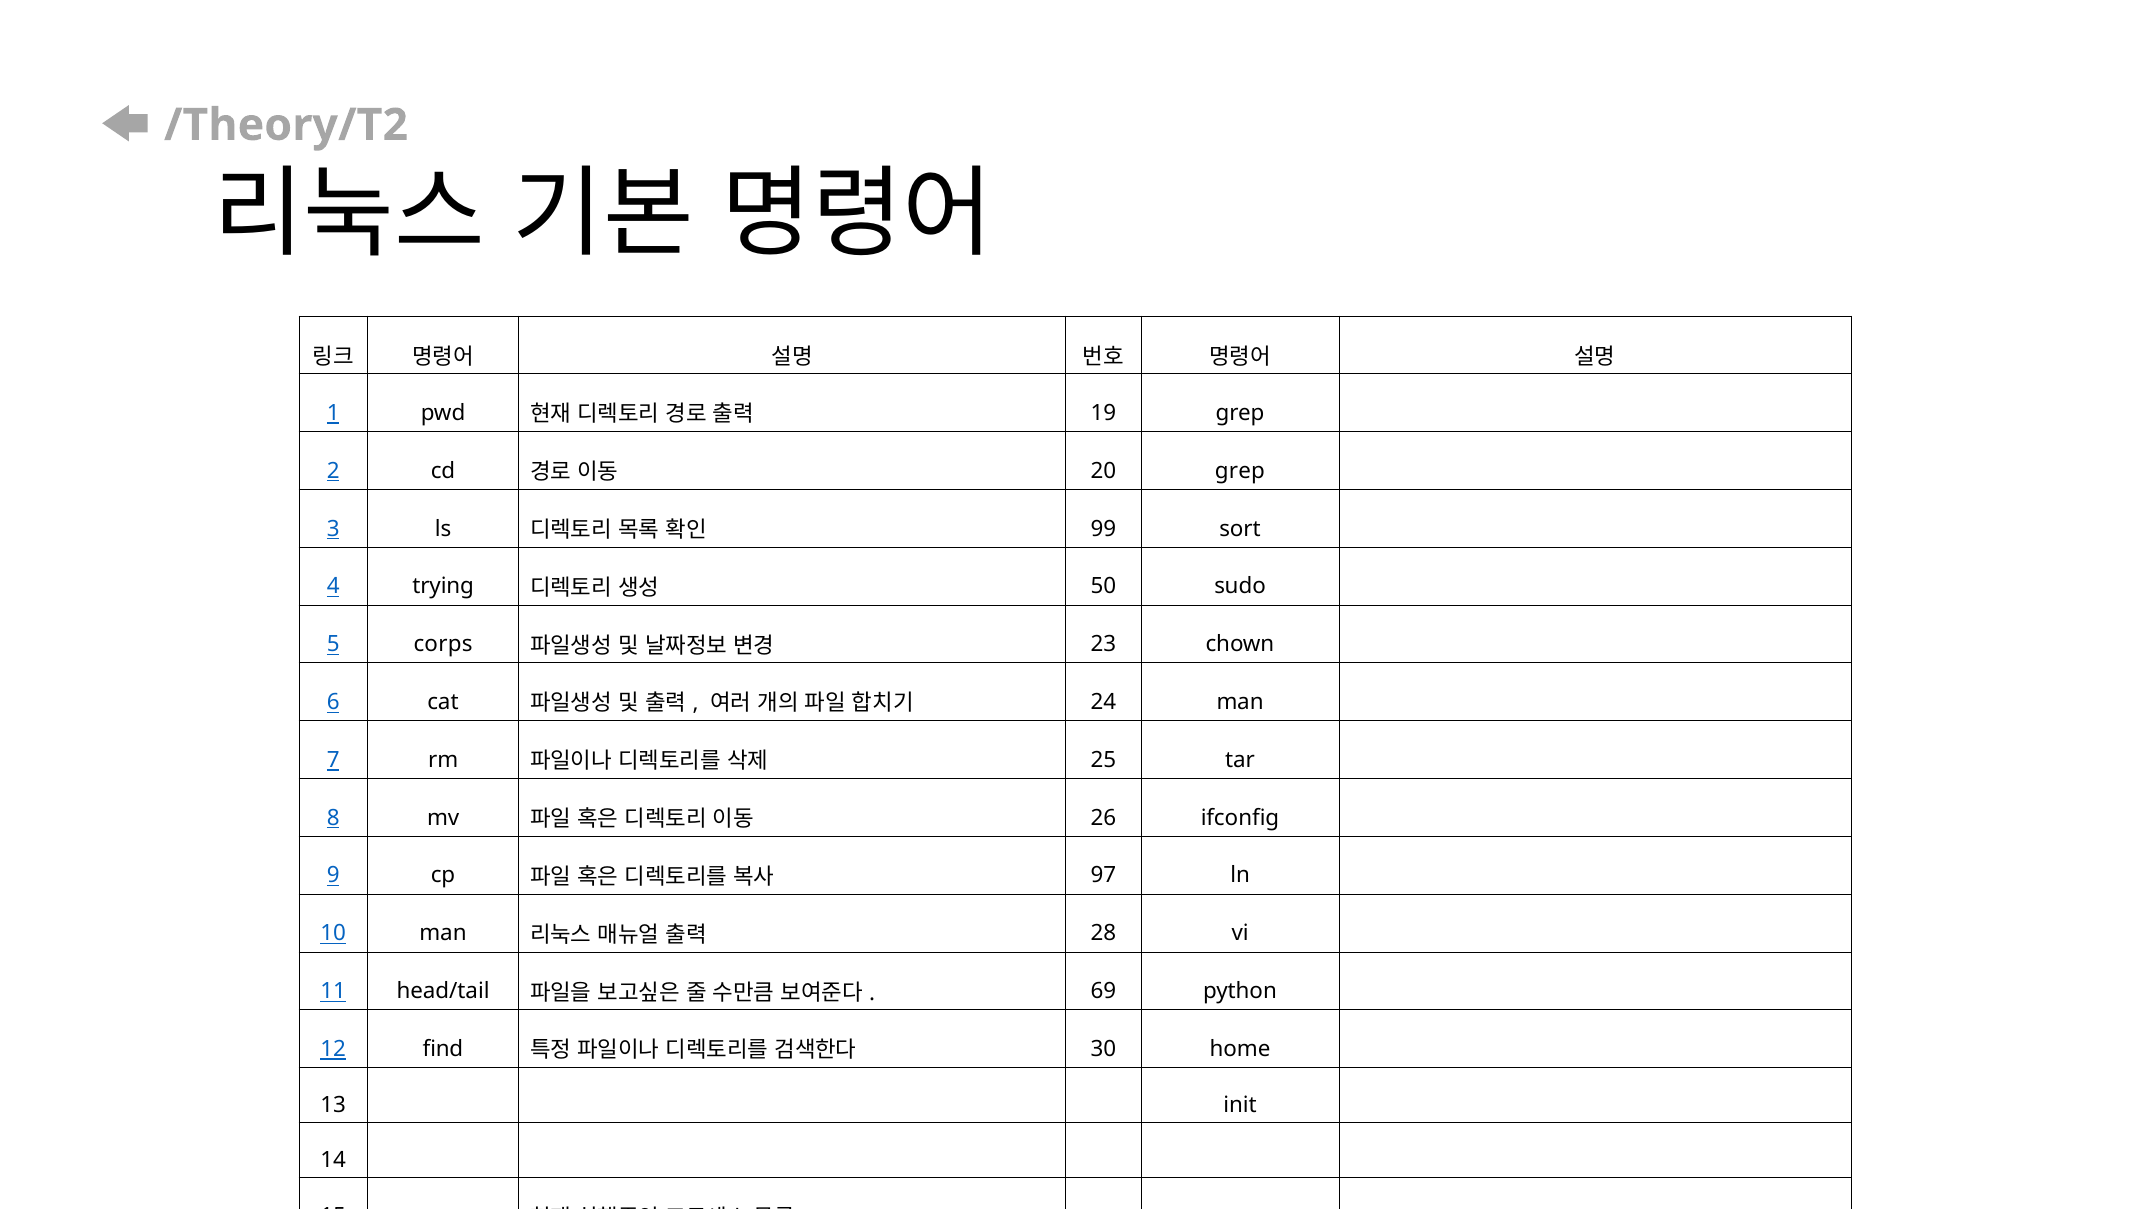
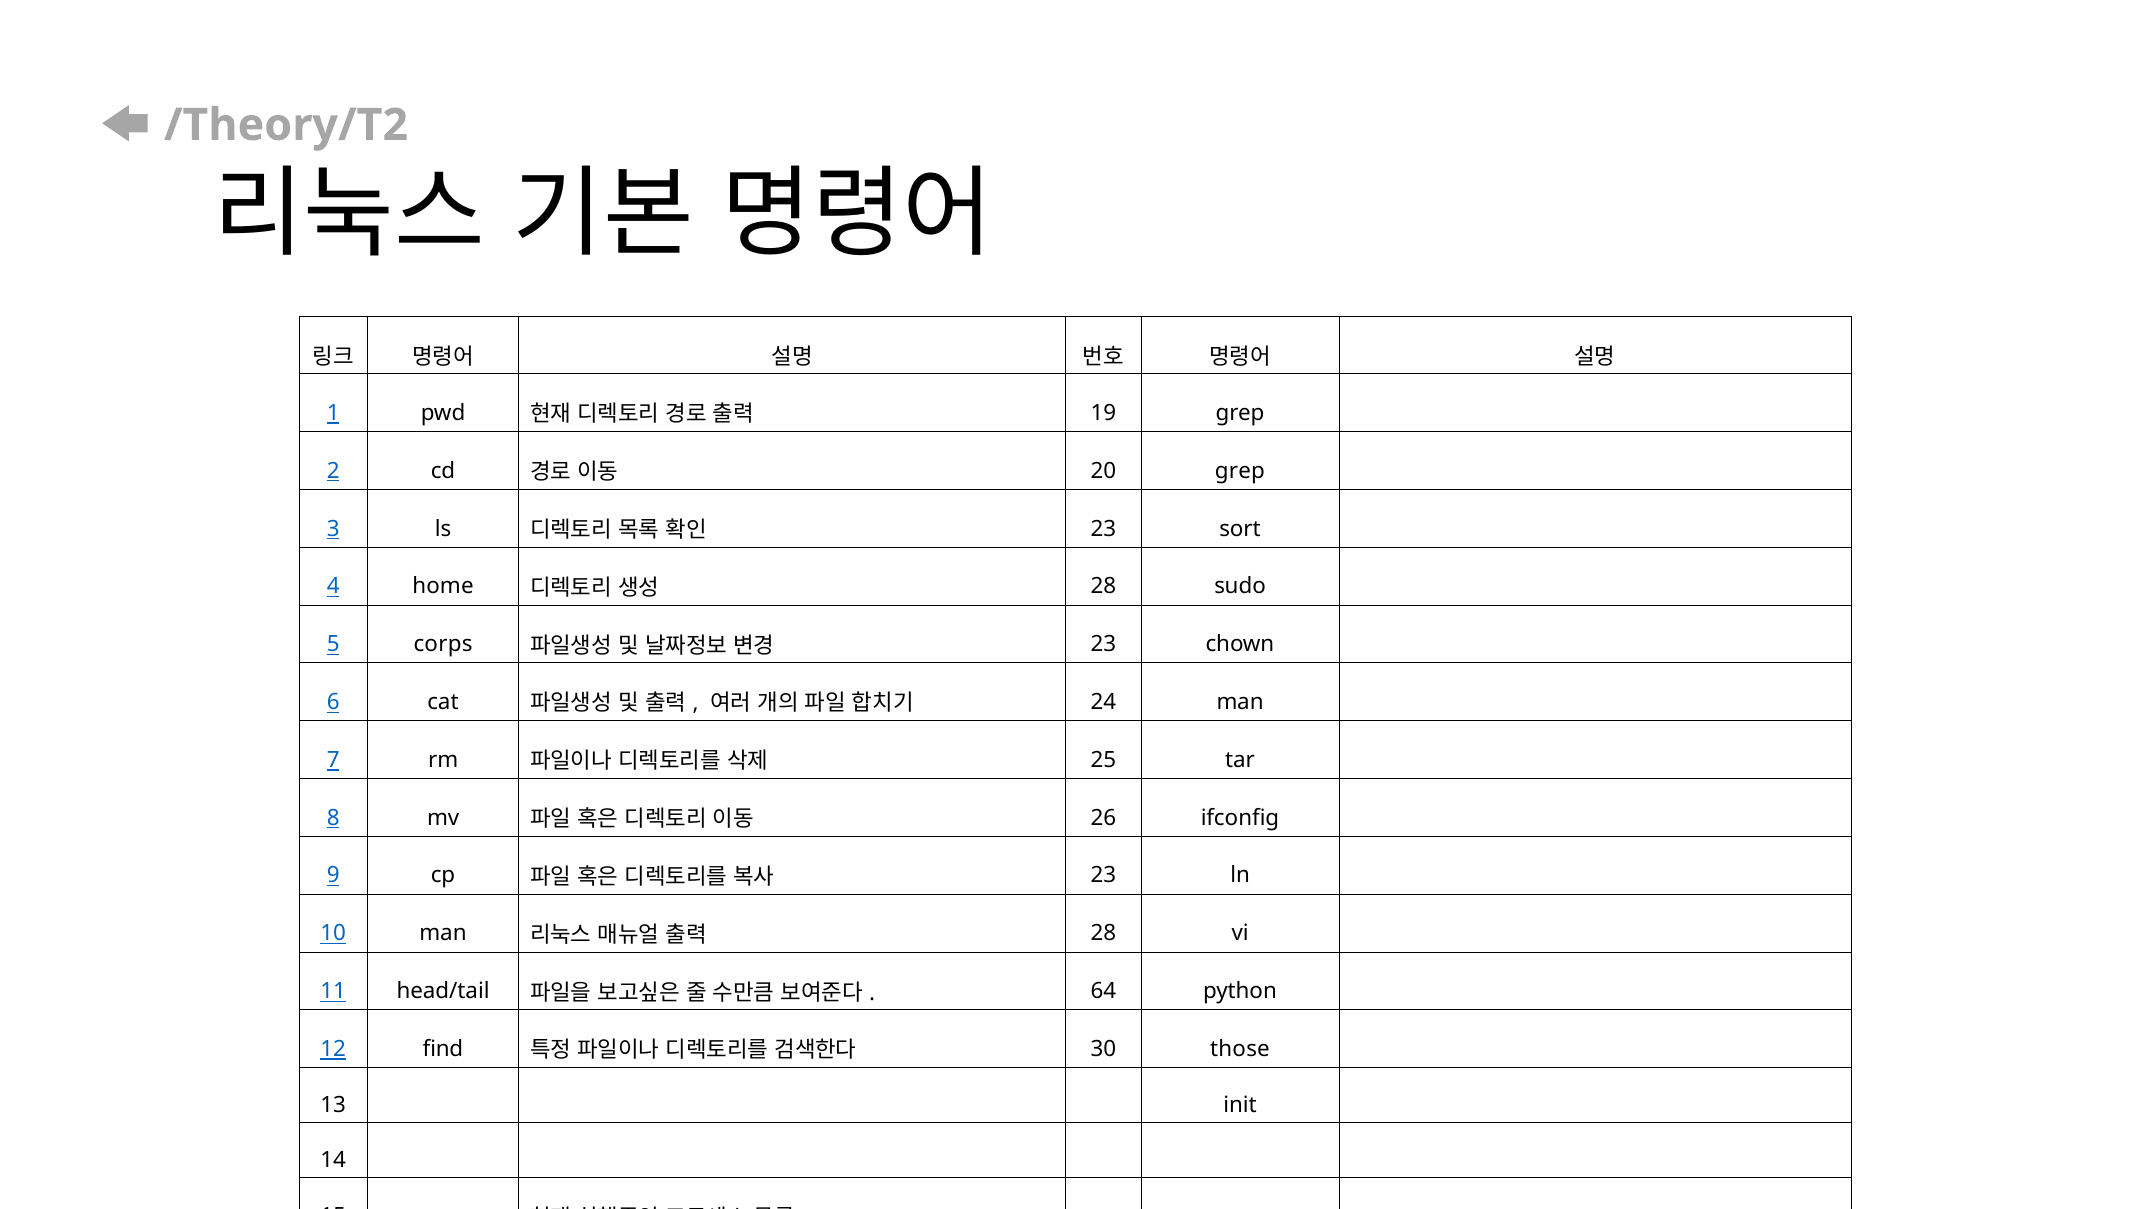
99: 99 -> 23 (1103, 529)
trying: trying -> home (443, 587)
50: 50 -> 28 (1103, 587)
97: 97 -> 23 (1103, 876)
69: 69 -> 64 (1103, 991)
home: home -> those (1240, 1049)
